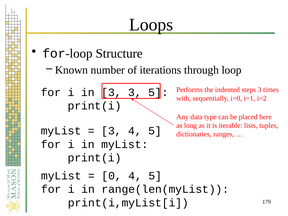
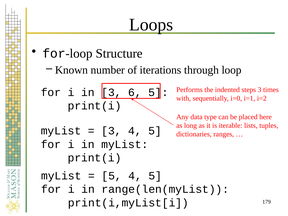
3 3: 3 -> 6 (135, 92)
0: 0 -> 5 (112, 176)
